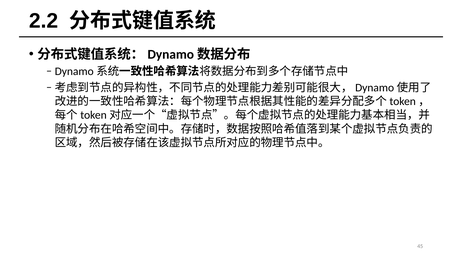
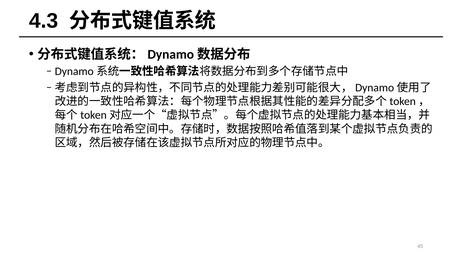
2.2: 2.2 -> 4.3 (44, 21)
